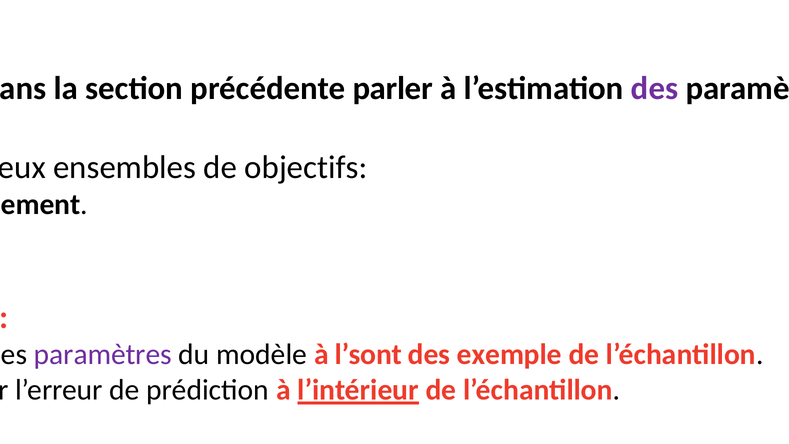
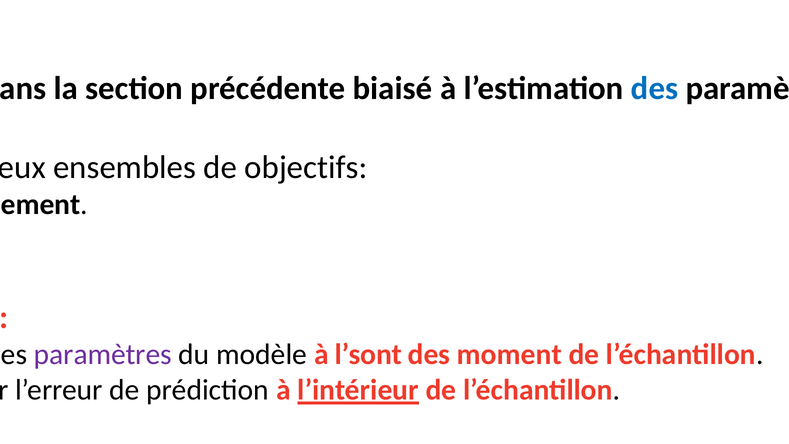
parler: parler -> biaisé (393, 88)
des colour: purple -> blue (655, 88)
exemple: exemple -> moment (509, 355)
